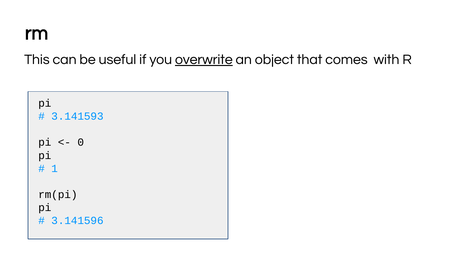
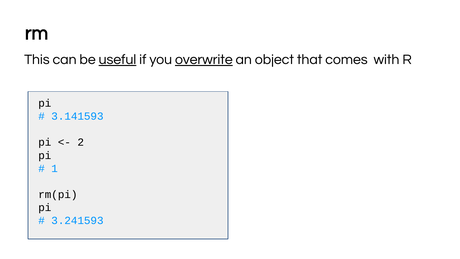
useful underline: none -> present (117, 59)
0: 0 -> 2 (81, 142)
3.141596: 3.141596 -> 3.241593 (77, 220)
